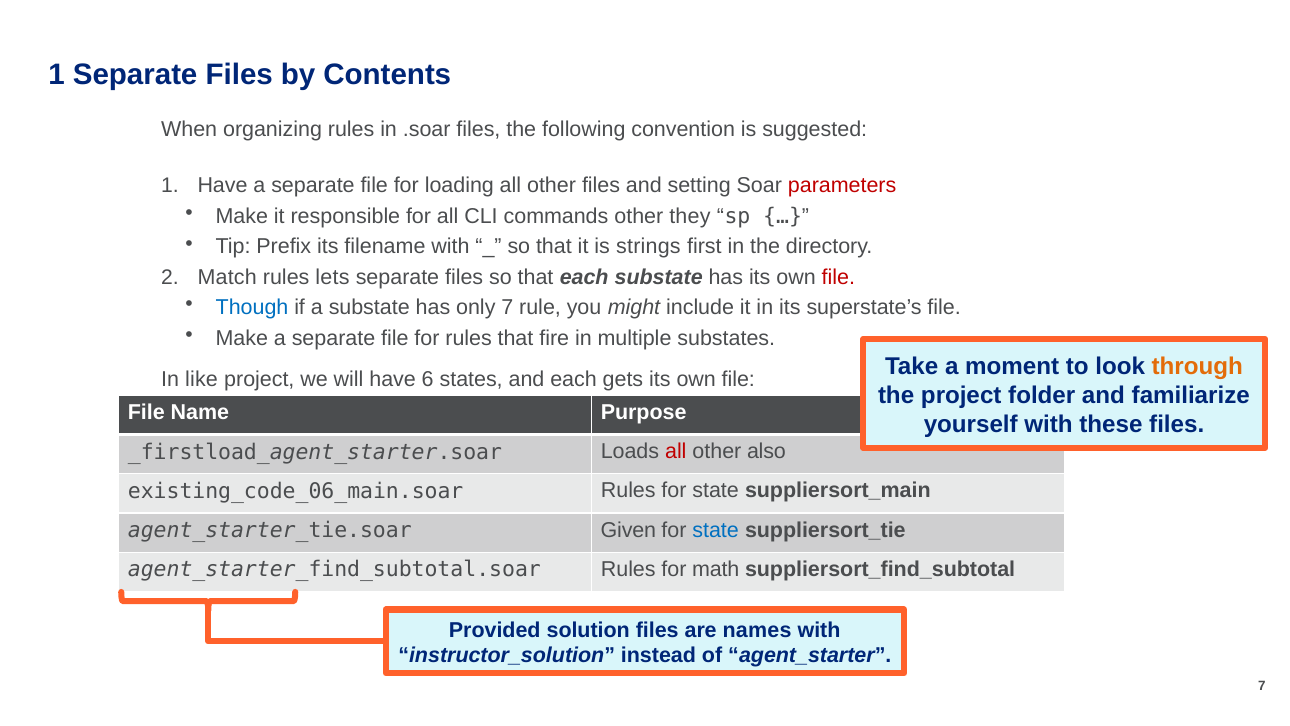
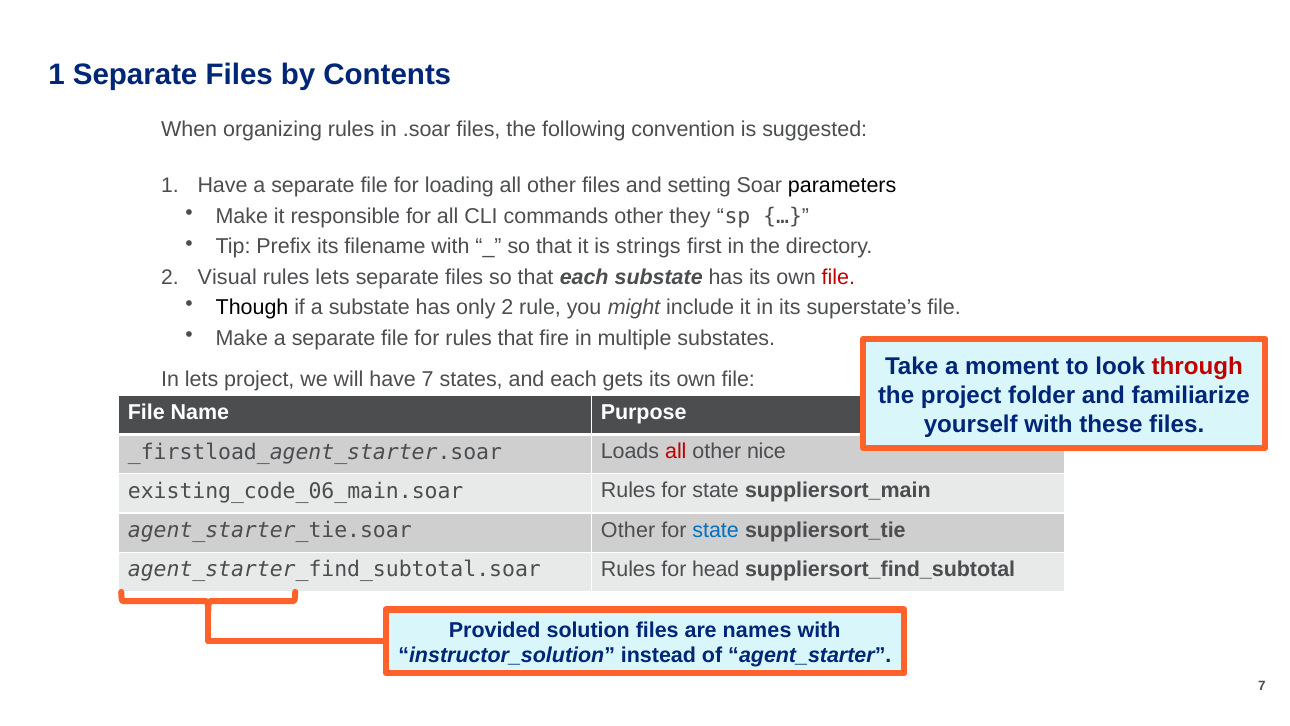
parameters colour: red -> black (842, 186)
Match: Match -> Visual (227, 277)
Though colour: blue -> black (252, 307)
only 7: 7 -> 2 (507, 307)
through colour: orange -> red (1197, 366)
In like: like -> lets (202, 380)
have 6: 6 -> 7 (428, 380)
also: also -> nice (766, 451)
Given: Given -> Other (628, 530)
math: math -> head (716, 569)
